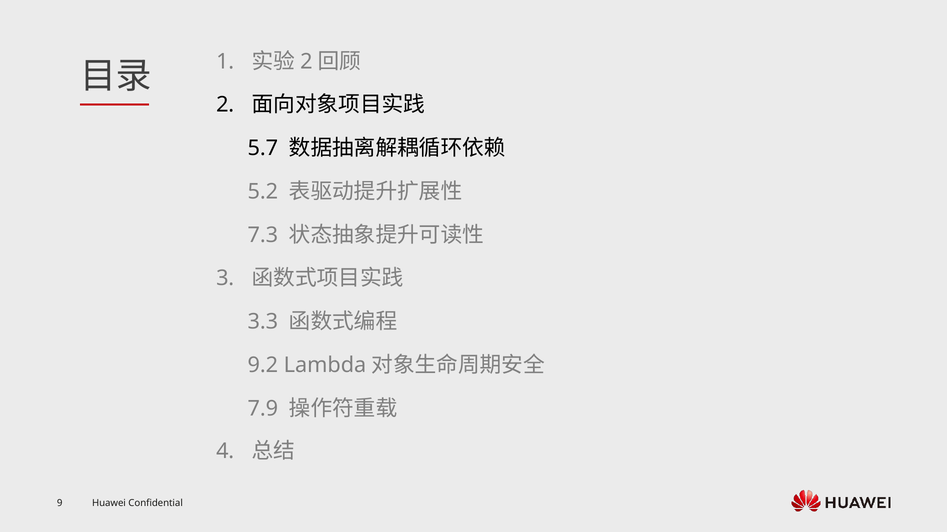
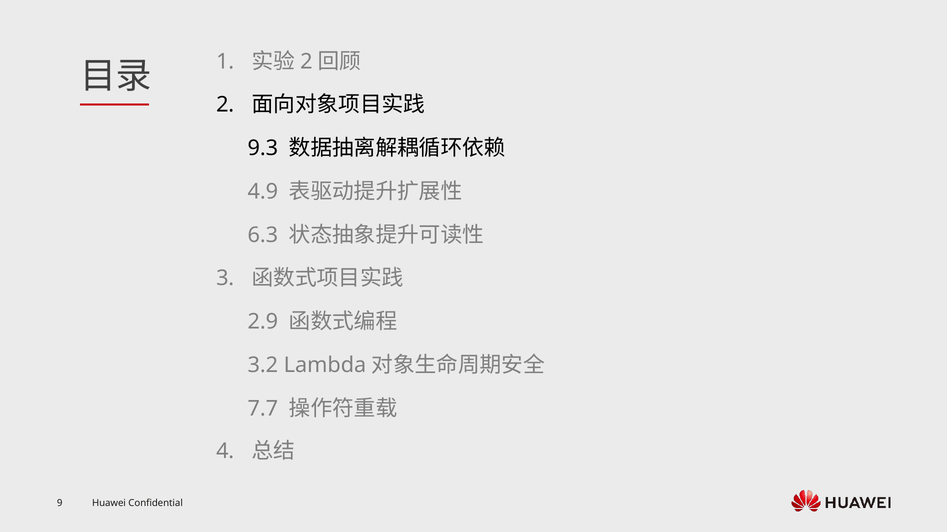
5.7: 5.7 -> 9.3 (263, 148)
5.2: 5.2 -> 4.9 (263, 192)
7.3: 7.3 -> 6.3 (263, 235)
3.3: 3.3 -> 2.9 (263, 322)
9.2: 9.2 -> 3.2 (263, 365)
7.9: 7.9 -> 7.7 (263, 409)
